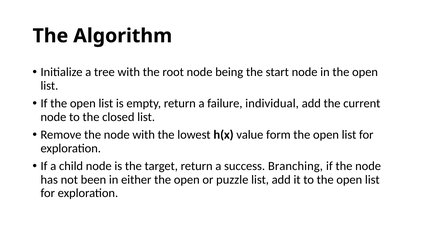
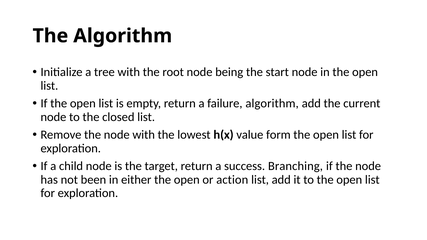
failure individual: individual -> algorithm (272, 104)
puzzle: puzzle -> action (232, 180)
